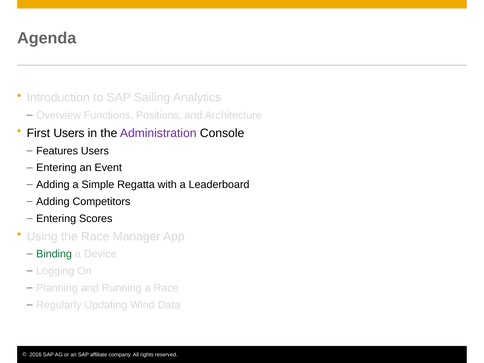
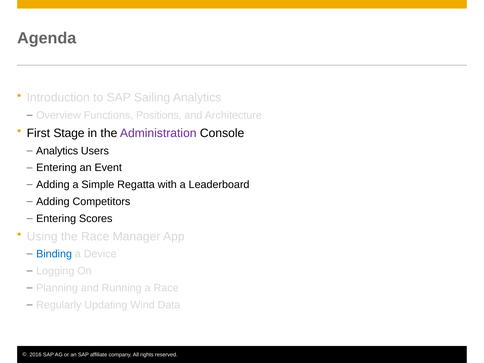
First Users: Users -> Stage (69, 133)
Features: Features -> Analytics (57, 151)
Binding colour: green -> blue (54, 254)
